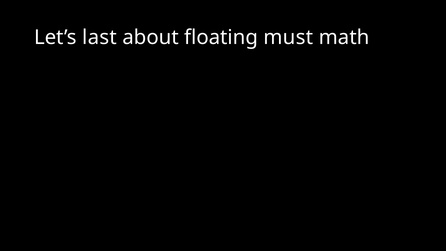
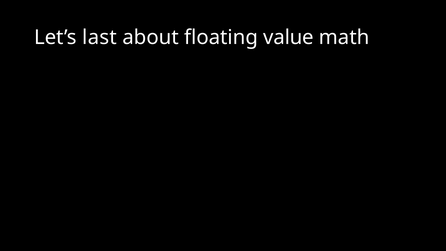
must: must -> value (289, 37)
